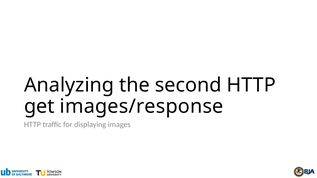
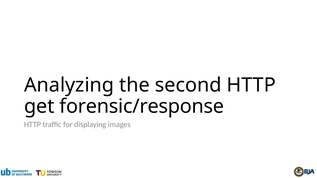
images/response: images/response -> forensic/response (142, 107)
